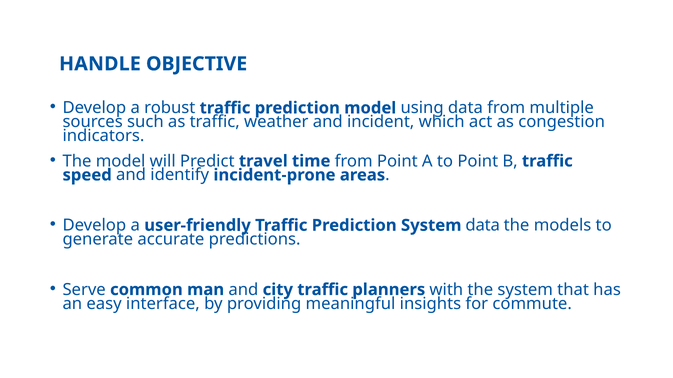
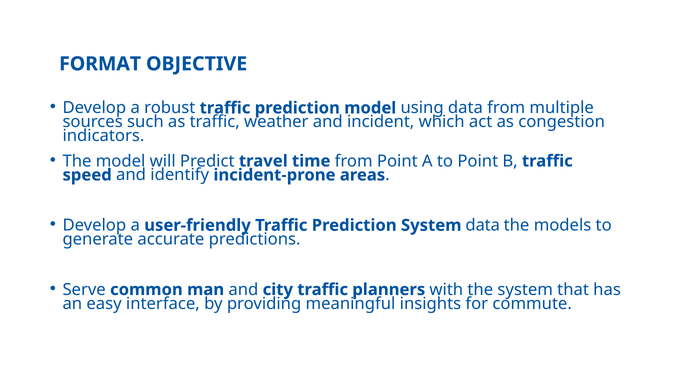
HANDLE: HANDLE -> FORMAT (100, 64)
